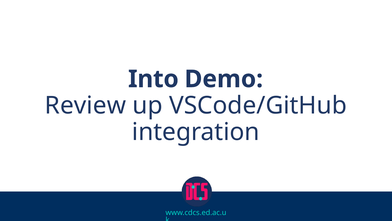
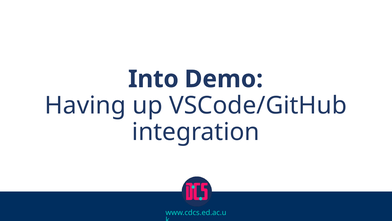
Review: Review -> Having (85, 105)
